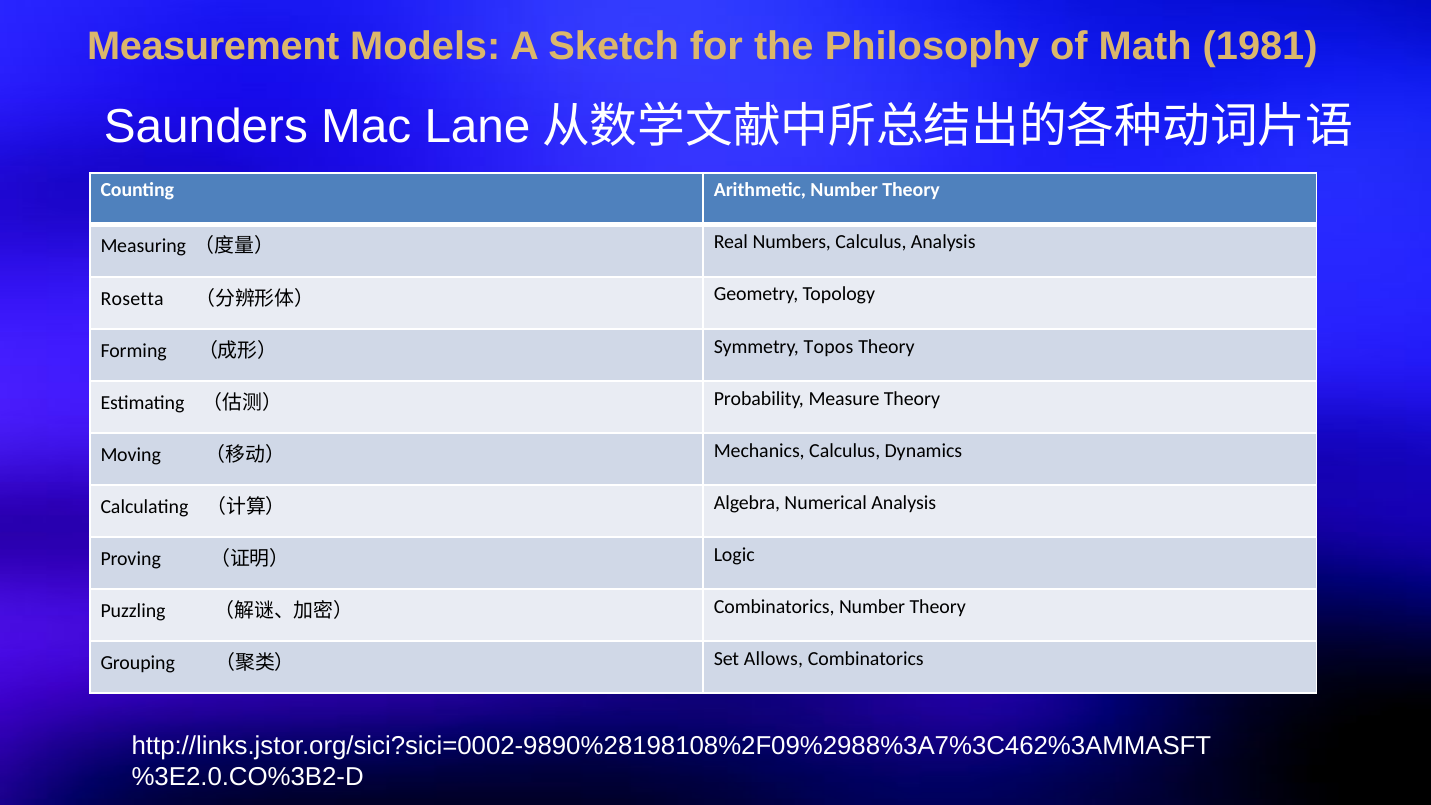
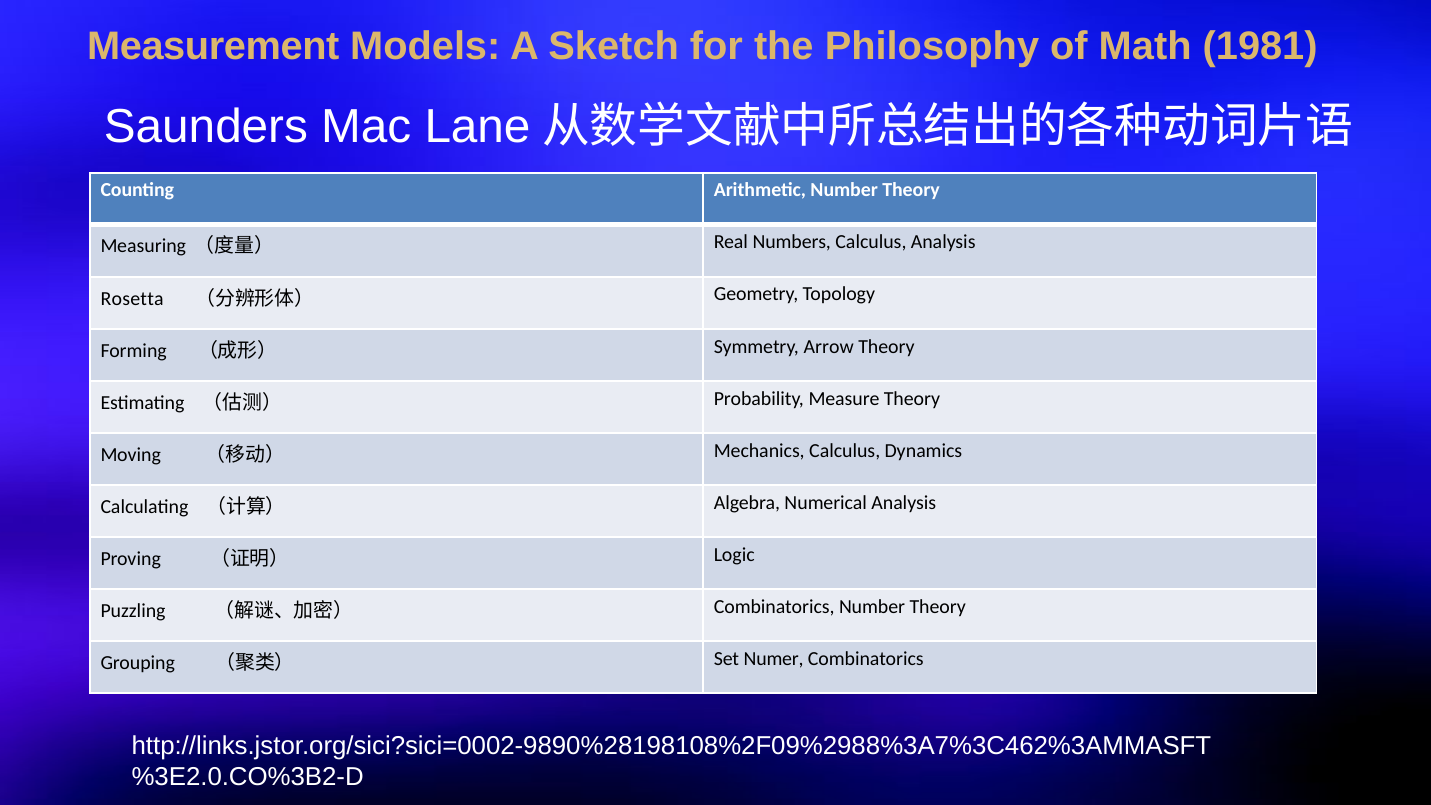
Topos: Topos -> Arrow (829, 346)
Allows: Allows -> Numer (774, 659)
